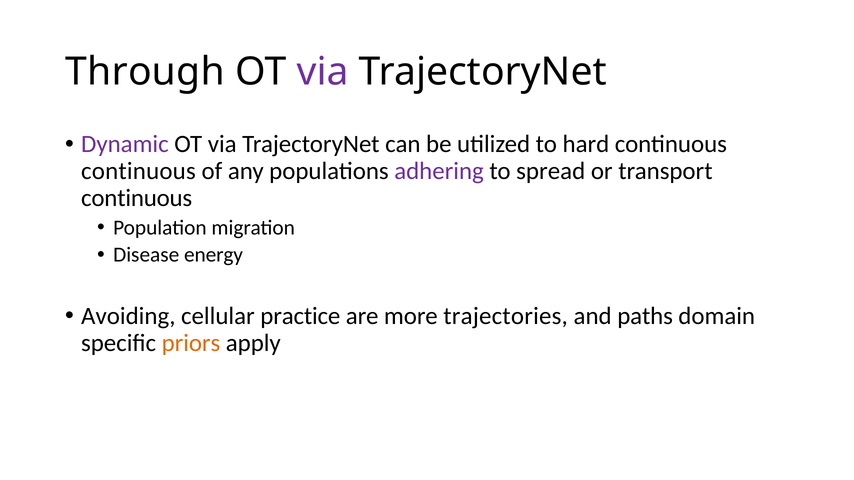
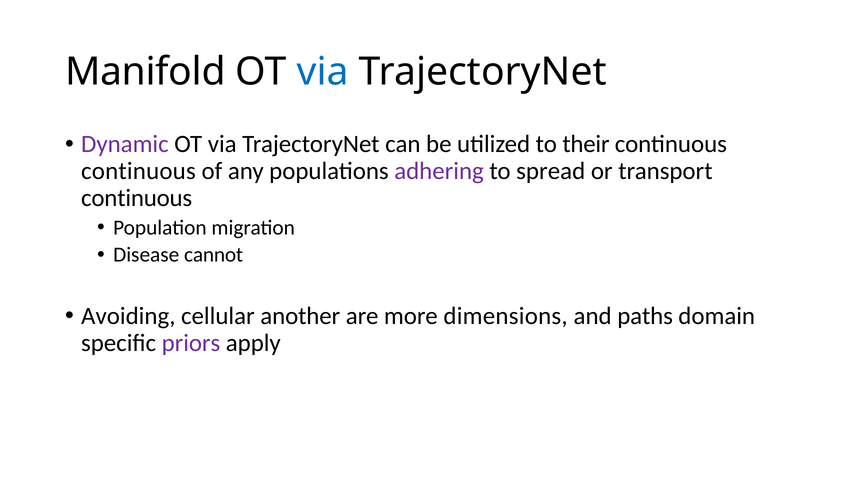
Through: Through -> Manifold (145, 72)
via colour: purple -> blue (323, 72)
hard: hard -> their (586, 144)
energy: energy -> cannot (214, 255)
practice: practice -> another (300, 316)
trajectories: trajectories -> dimensions (506, 316)
priors colour: orange -> purple (191, 343)
